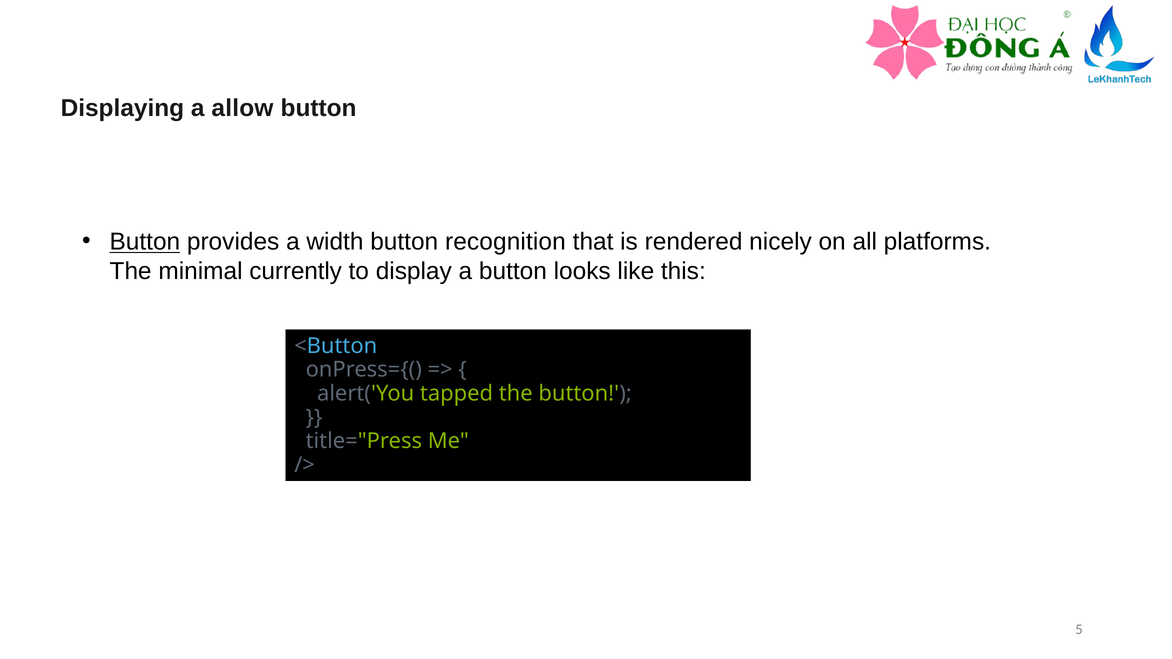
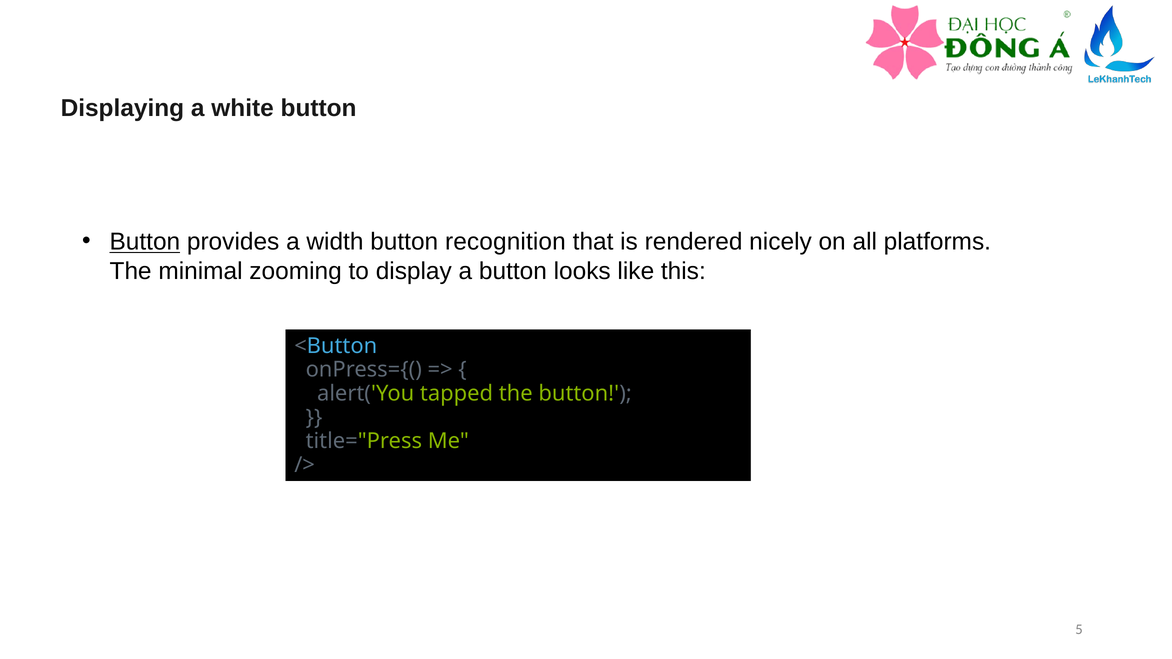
allow: allow -> white (243, 108)
currently: currently -> zooming (296, 271)
